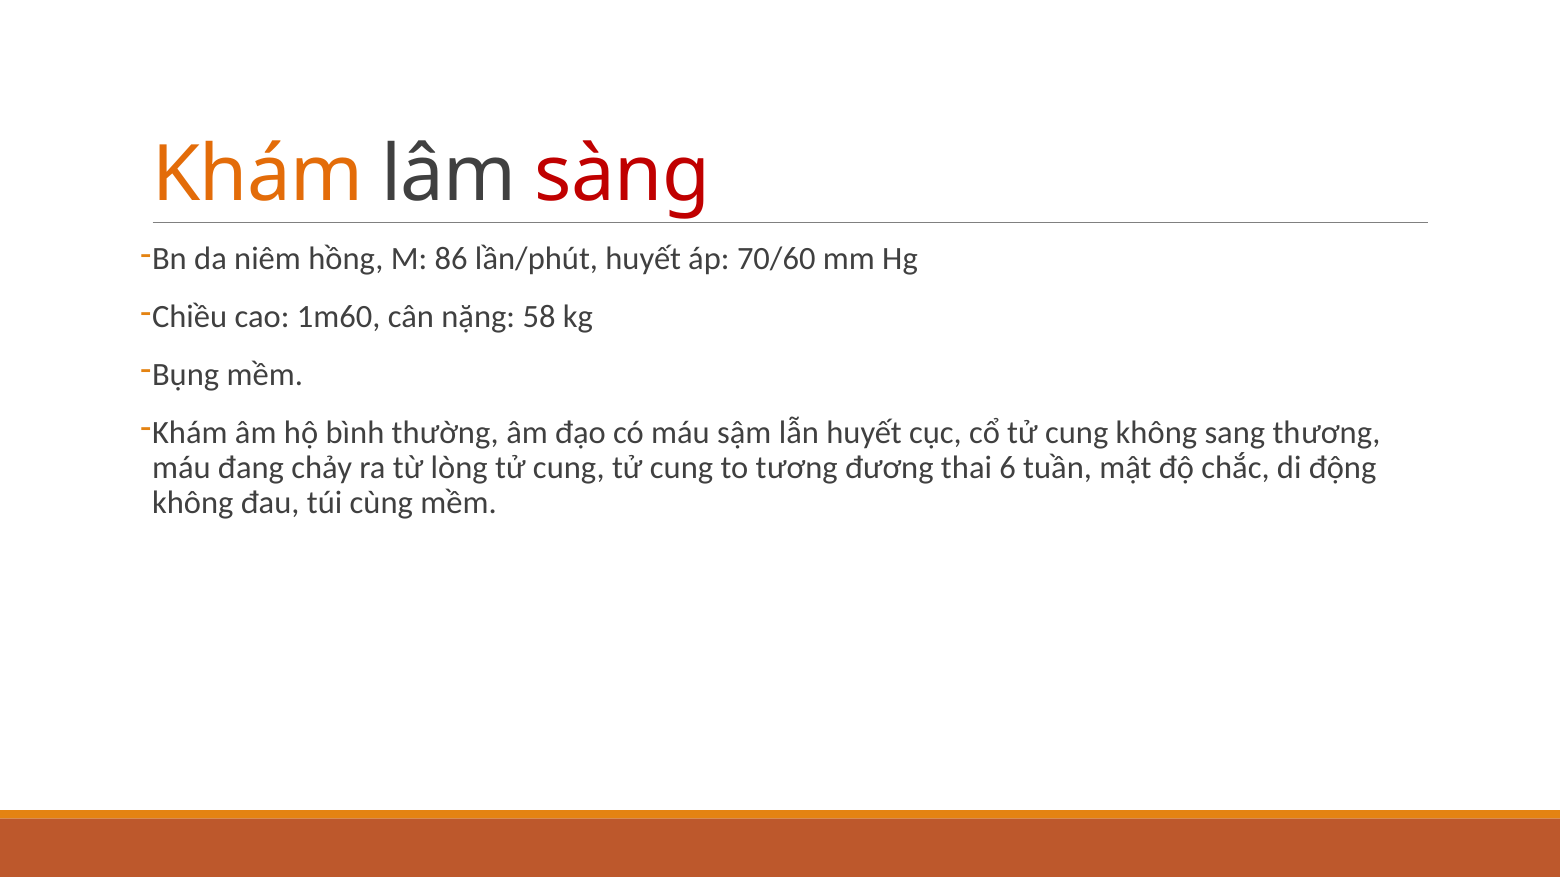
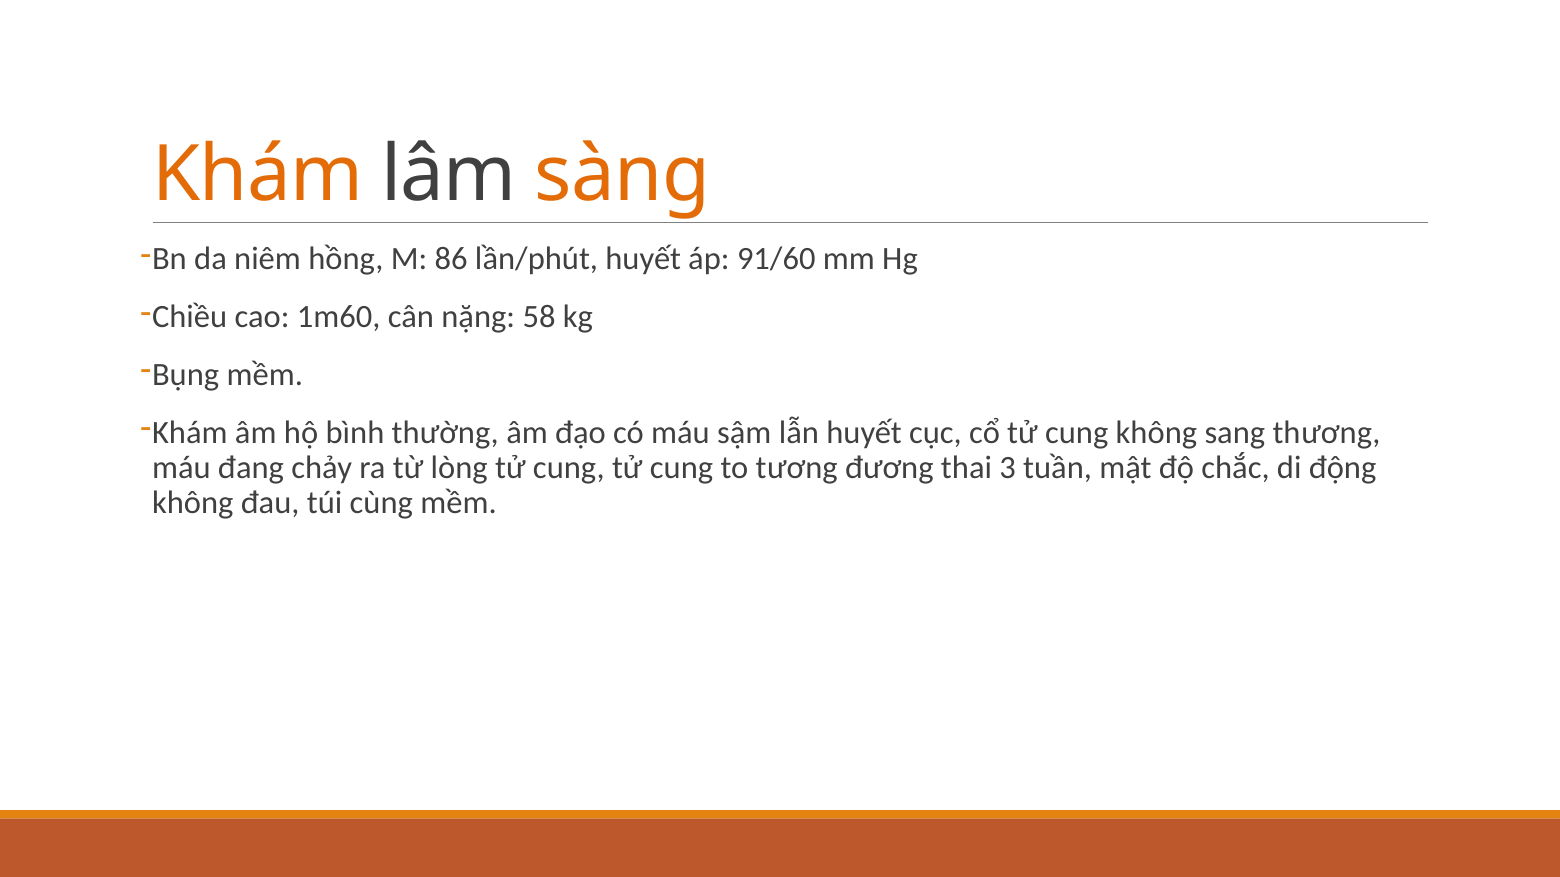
sàng colour: red -> orange (623, 175)
70/60: 70/60 -> 91/60 (776, 259)
6: 6 -> 3 (1008, 468)
